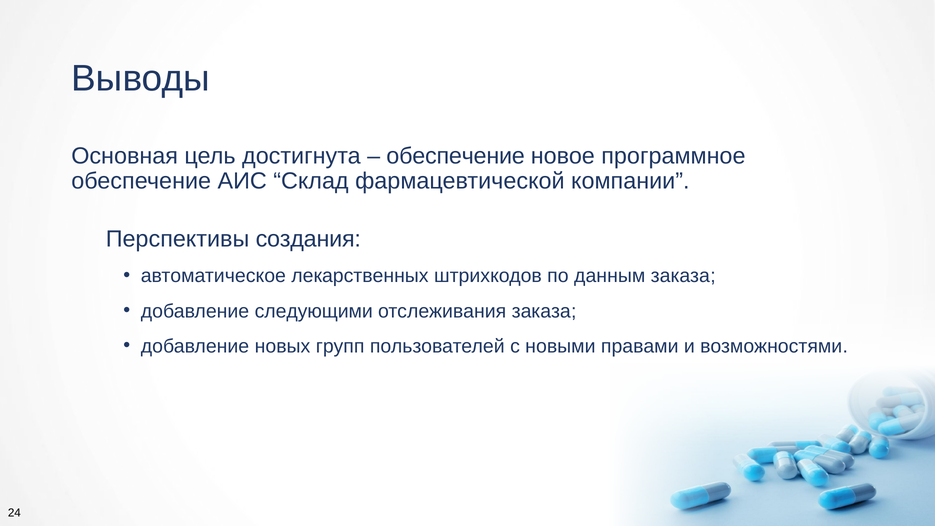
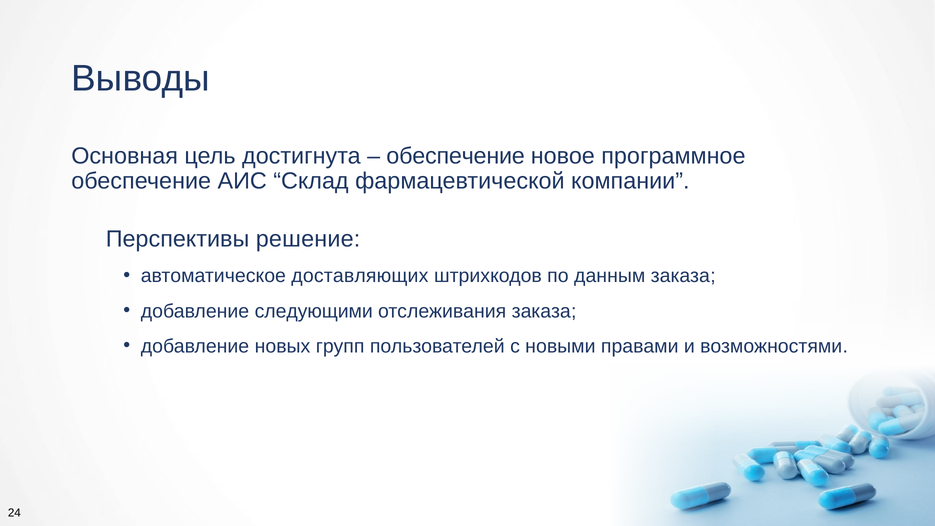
создания: создания -> решение (308, 239)
лекарственных: лекарственных -> доставляющих (360, 276)
